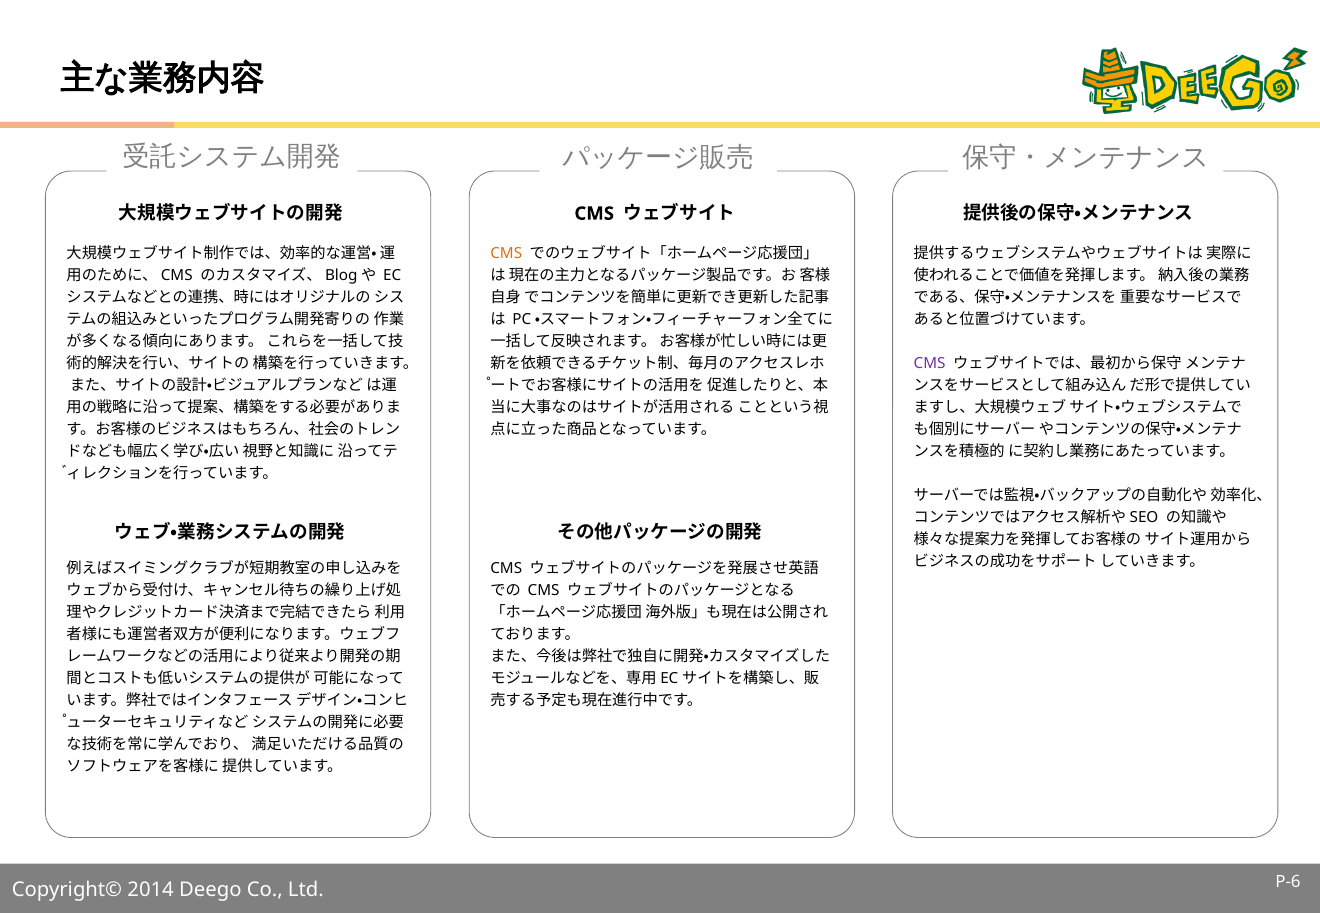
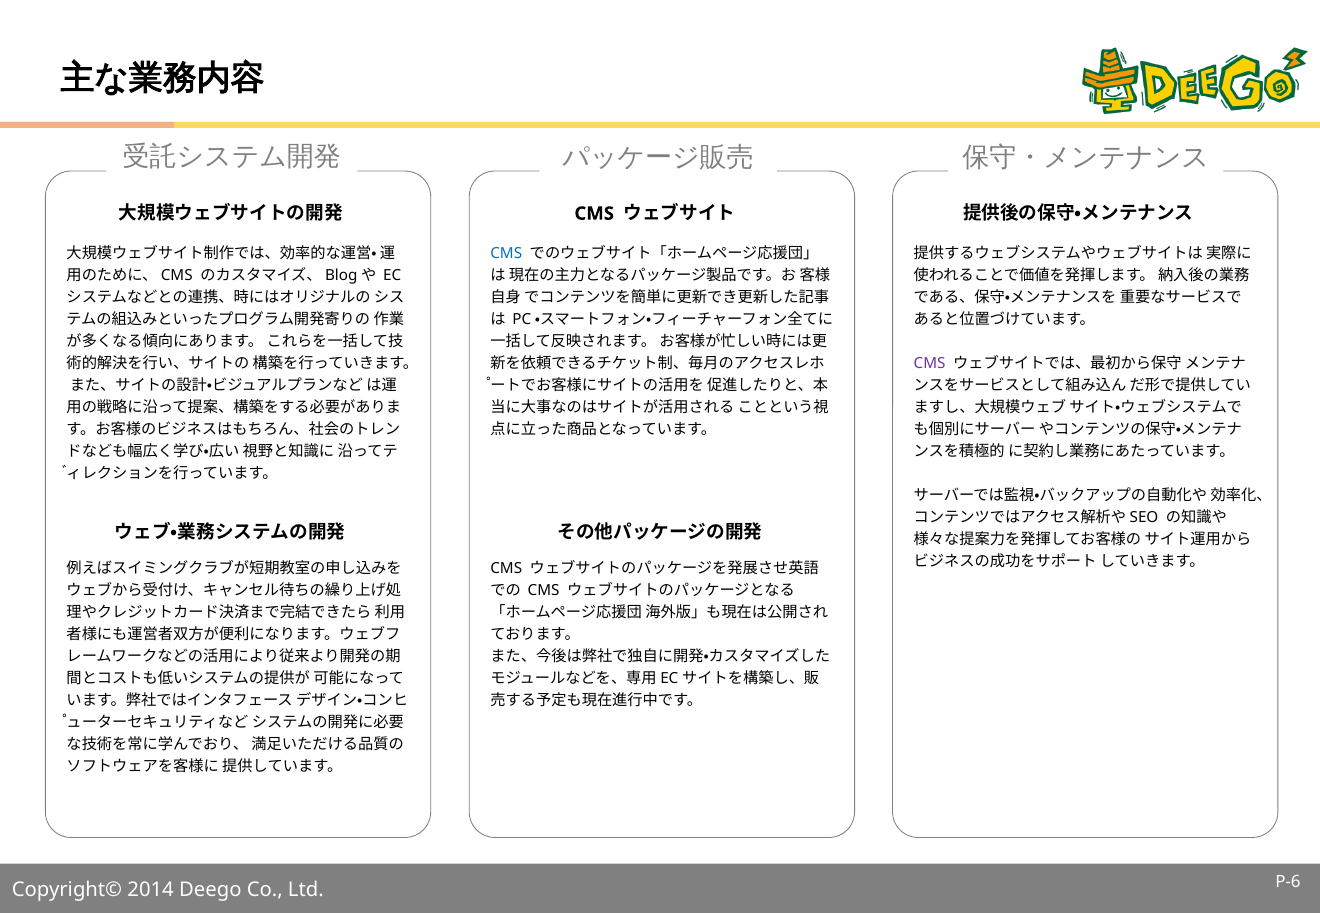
CMS colour: orange -> blue (506, 254)
